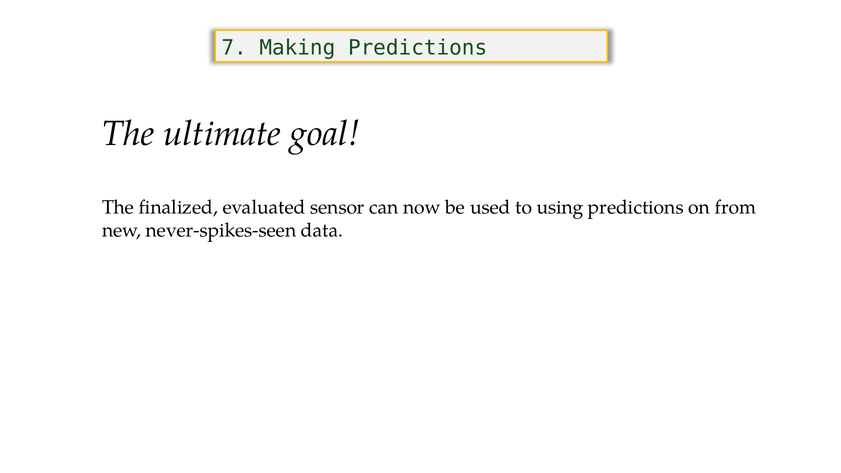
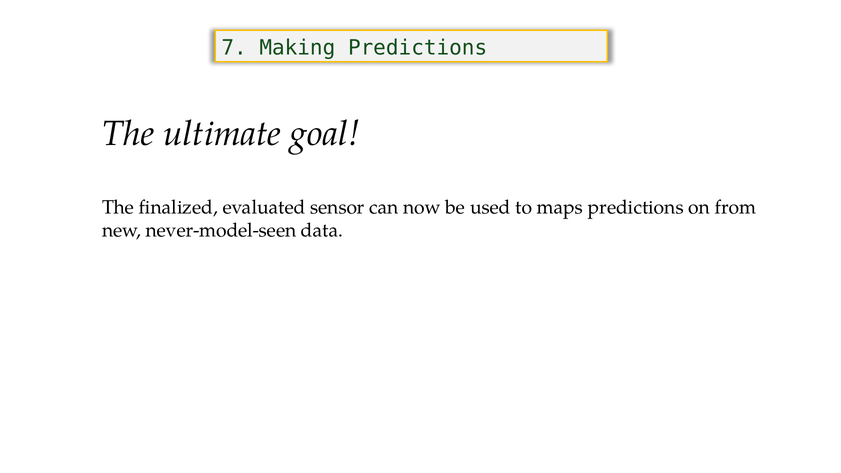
using: using -> maps (560, 207)
never-spikes-seen: never-spikes-seen -> never-model-seen (221, 231)
